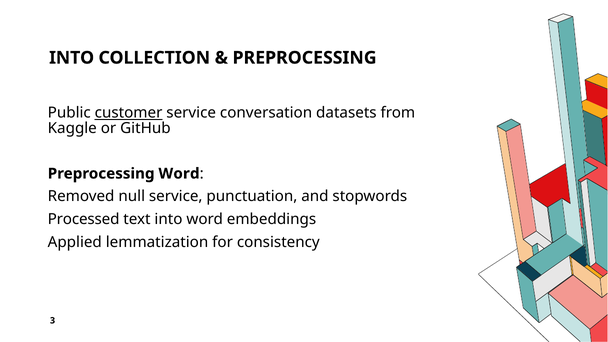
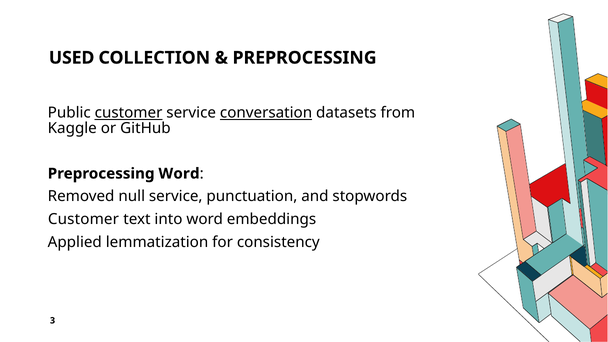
INTO: INTO -> USED (72, 58)
conversation underline: none -> present (266, 113)
Processed: Processed -> Customer (83, 219)
